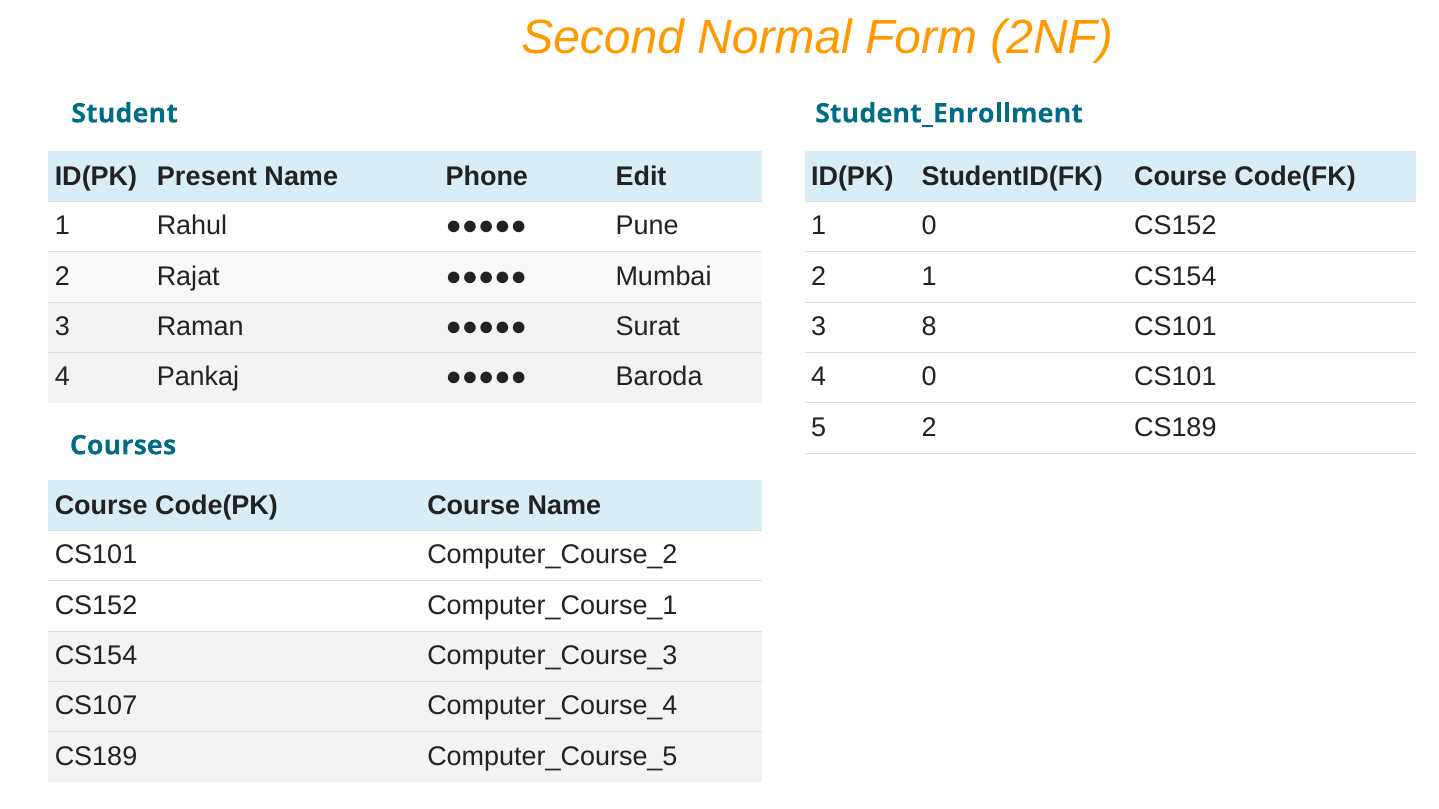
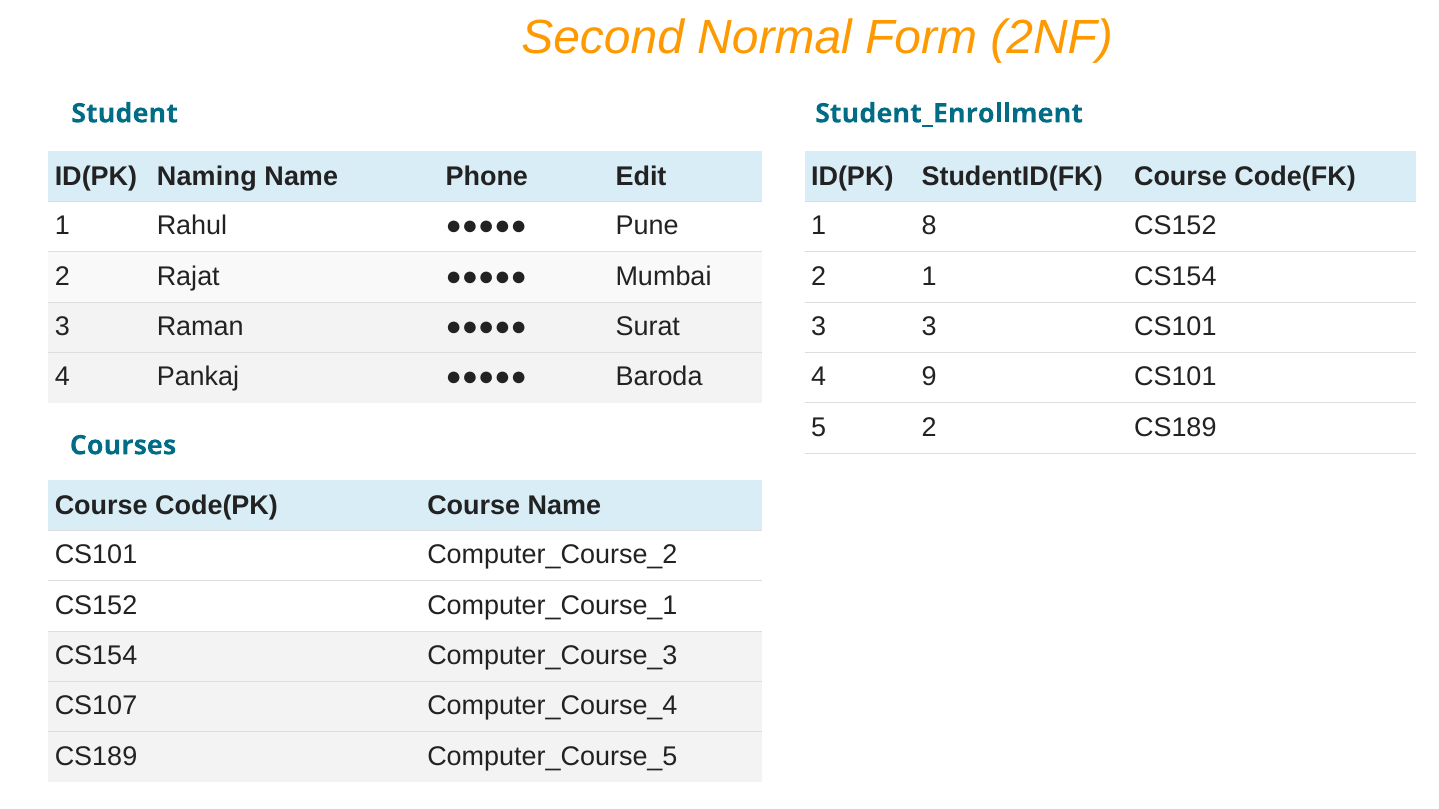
Present: Present -> Naming (207, 177)
1 0: 0 -> 8 (929, 226)
3 8: 8 -> 3 (929, 327)
4 0: 0 -> 9 (929, 377)
